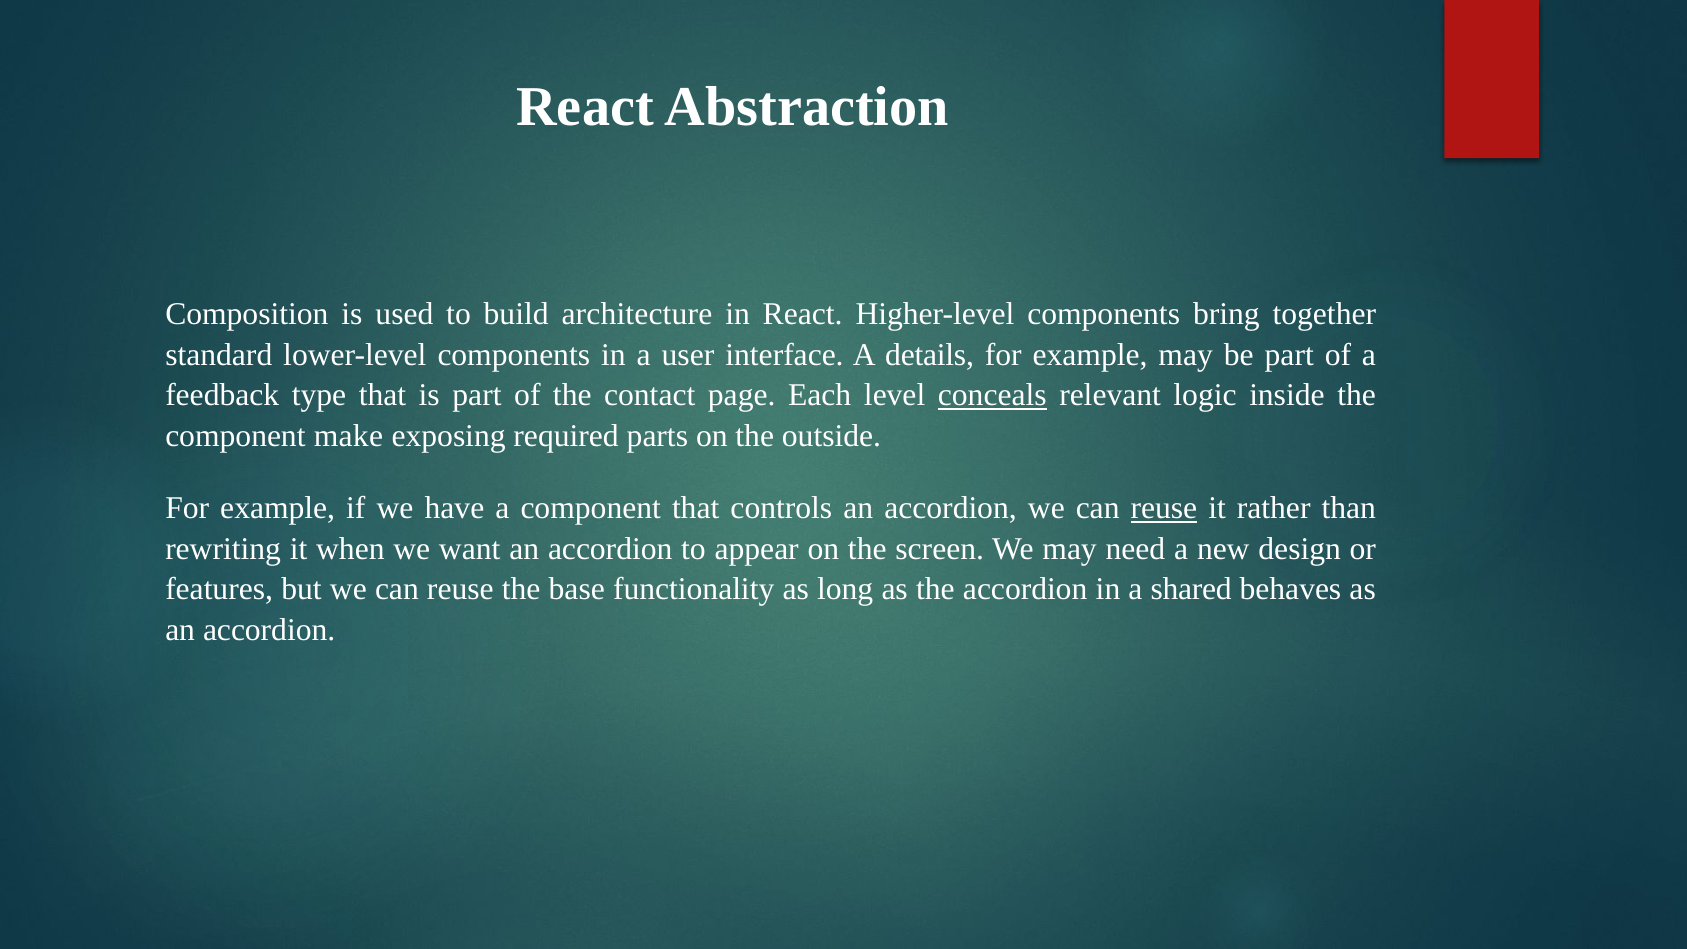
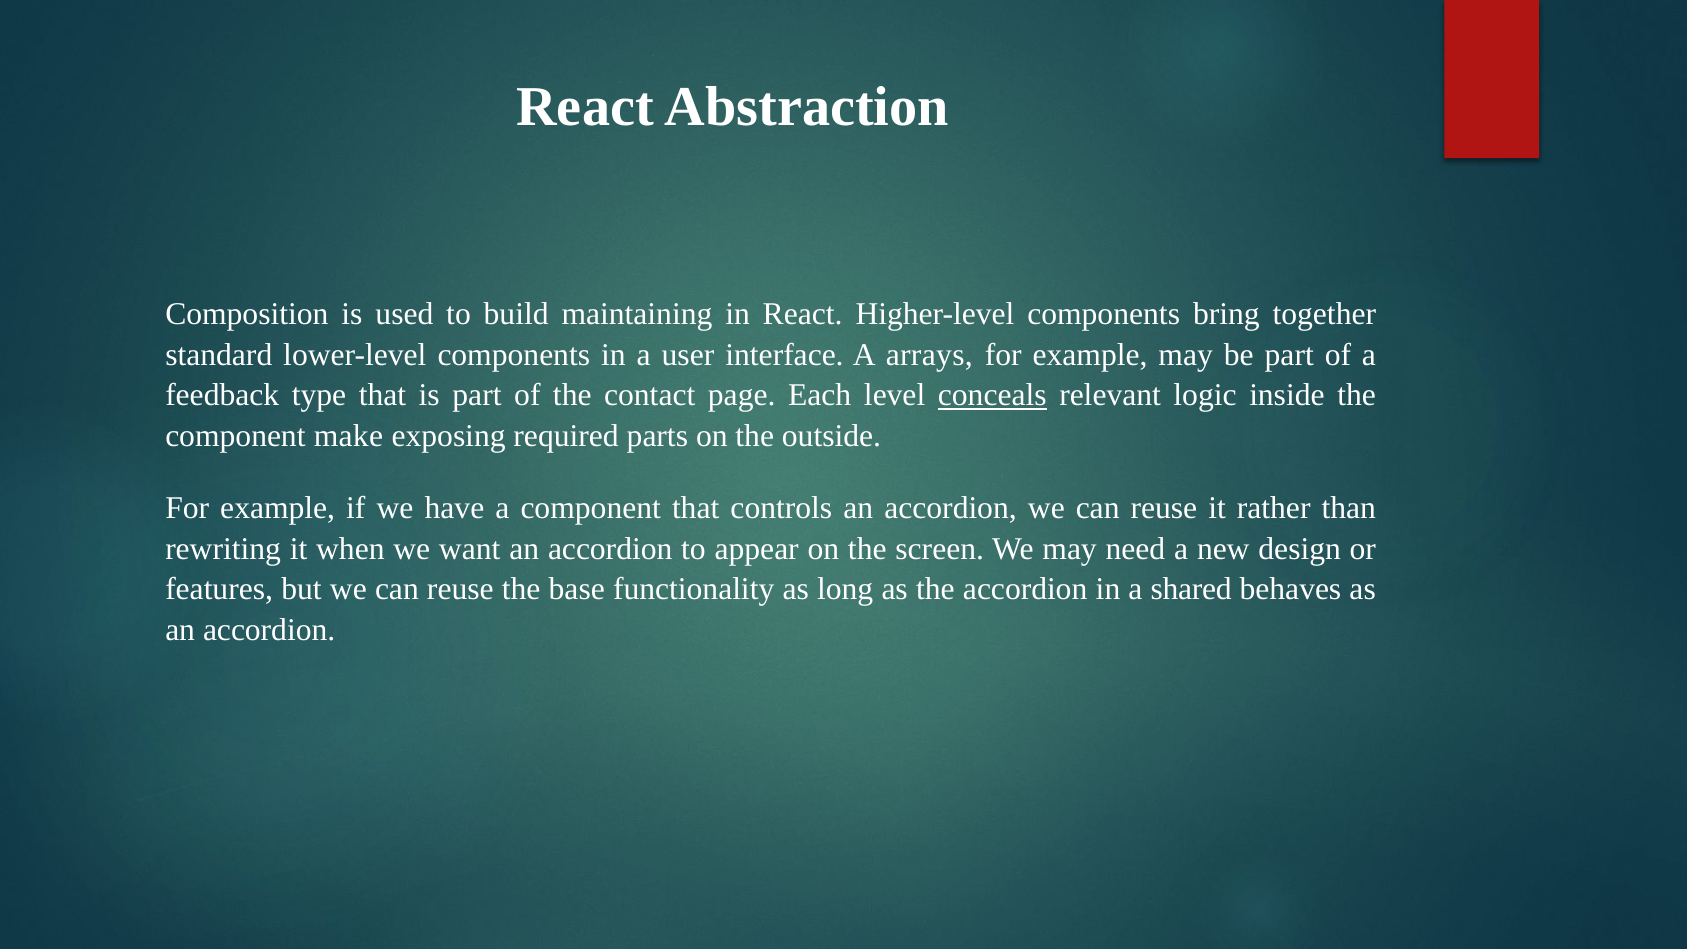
architecture: architecture -> maintaining (637, 314)
details: details -> arrays (929, 355)
reuse underline: present -> none (1164, 508)
